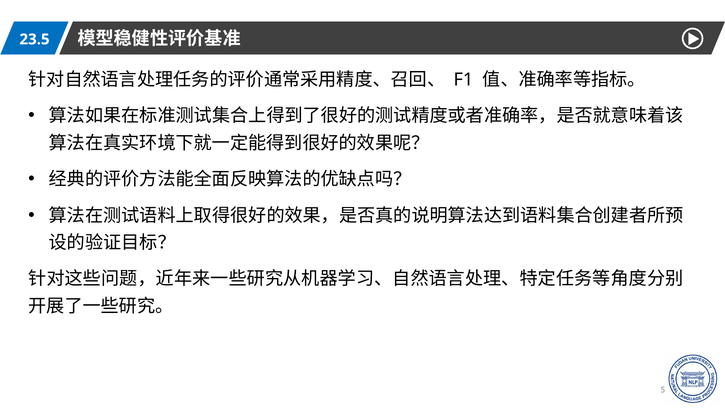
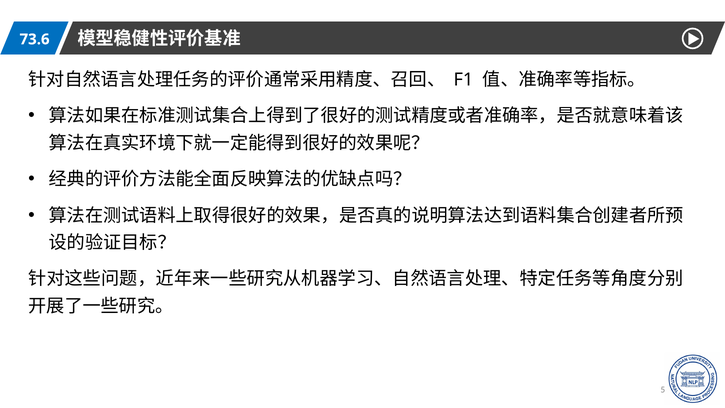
23.5: 23.5 -> 73.6 (35, 39)
